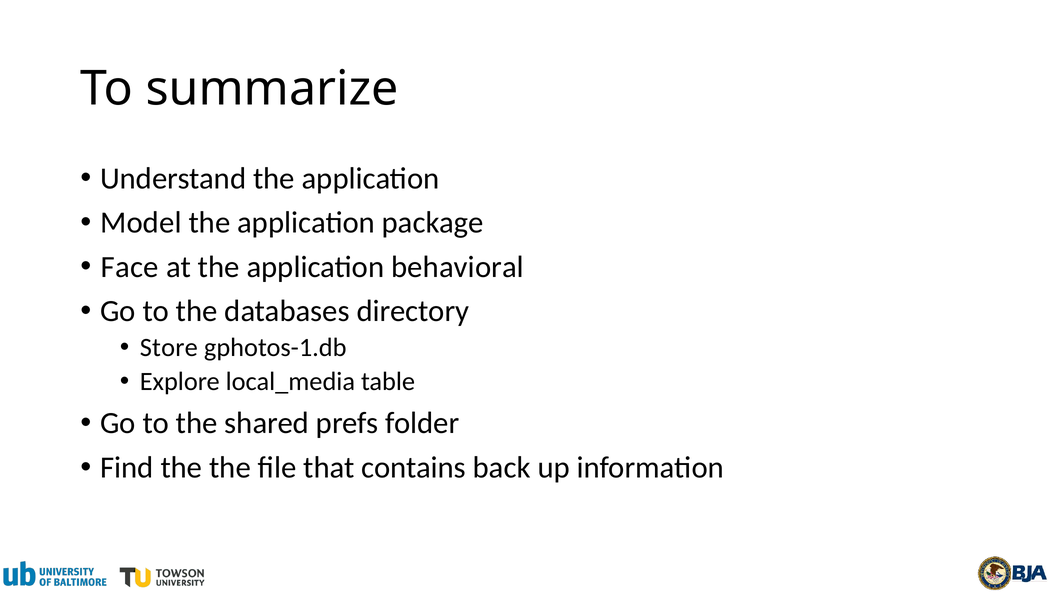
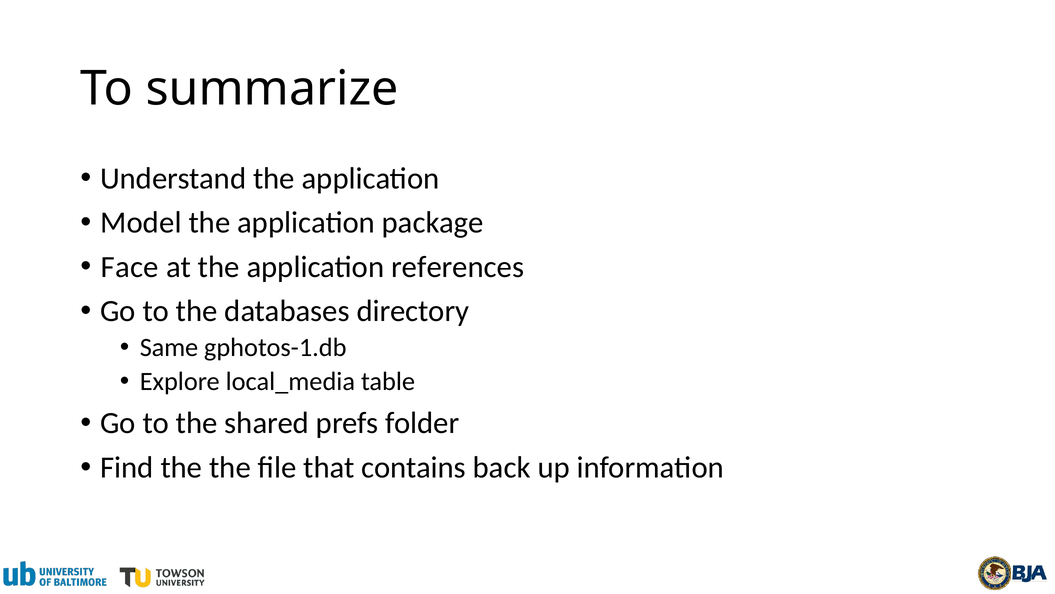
behavioral: behavioral -> references (458, 267)
Store: Store -> Same (169, 347)
